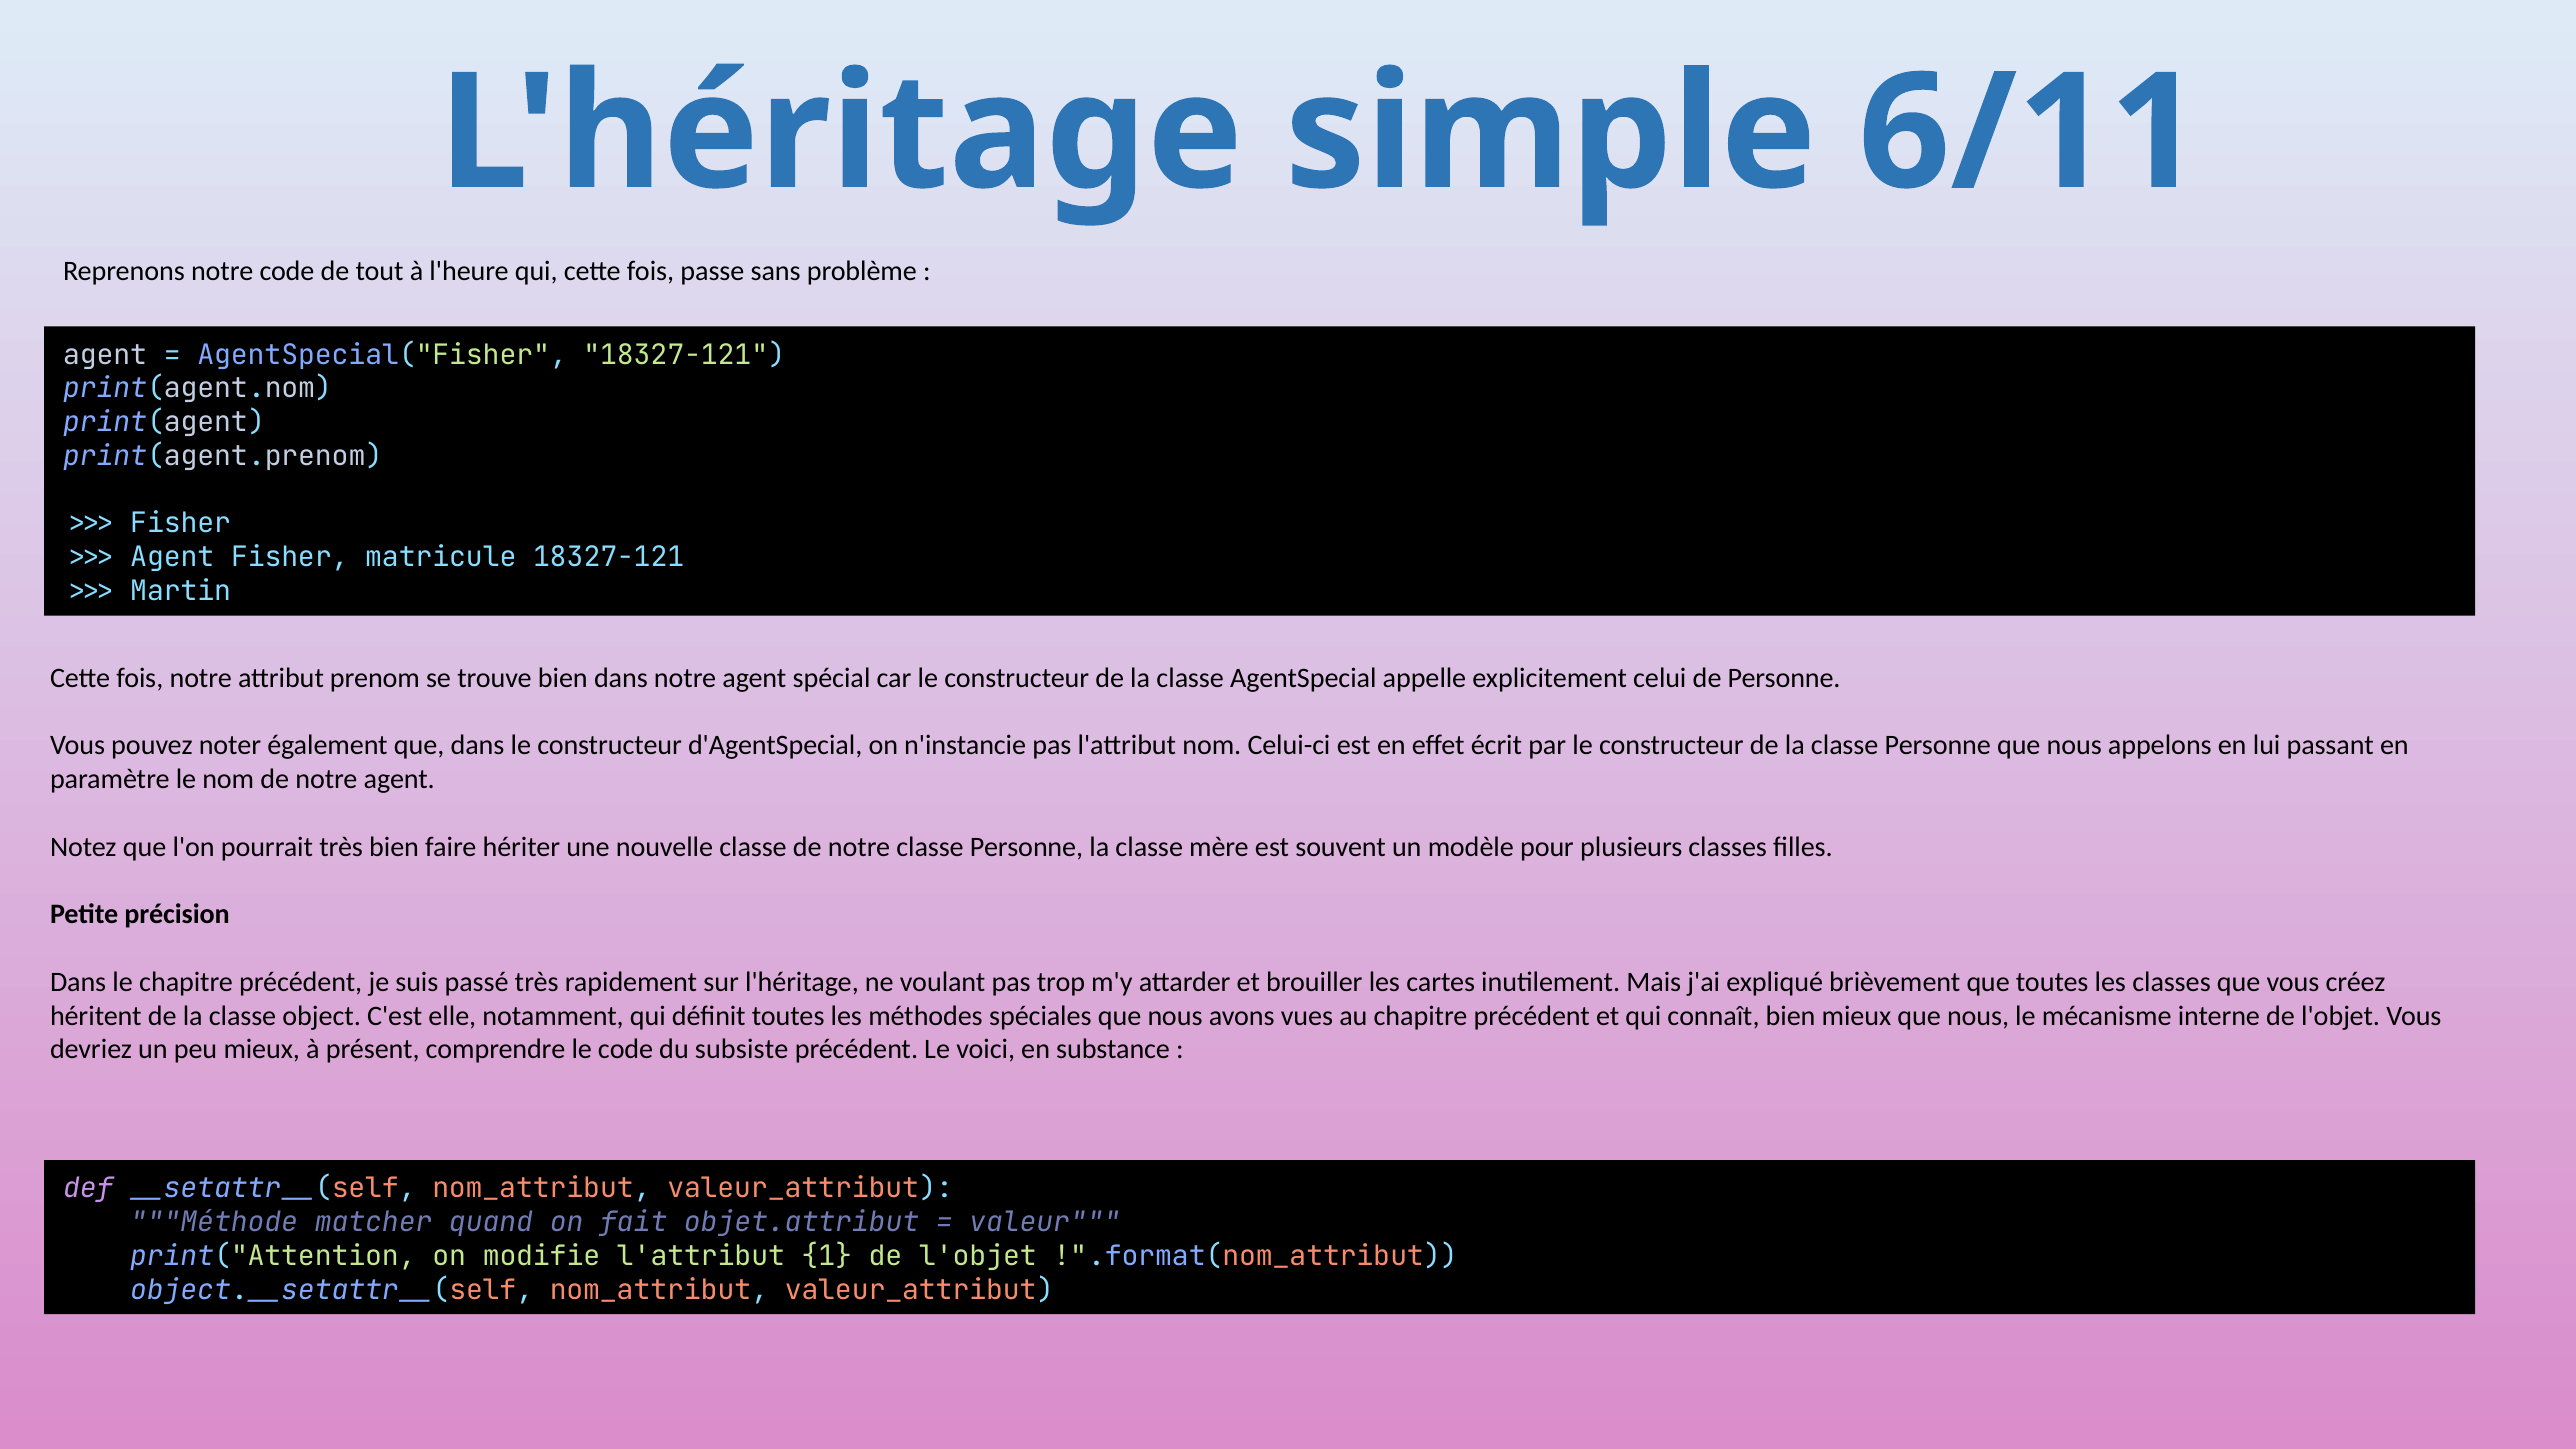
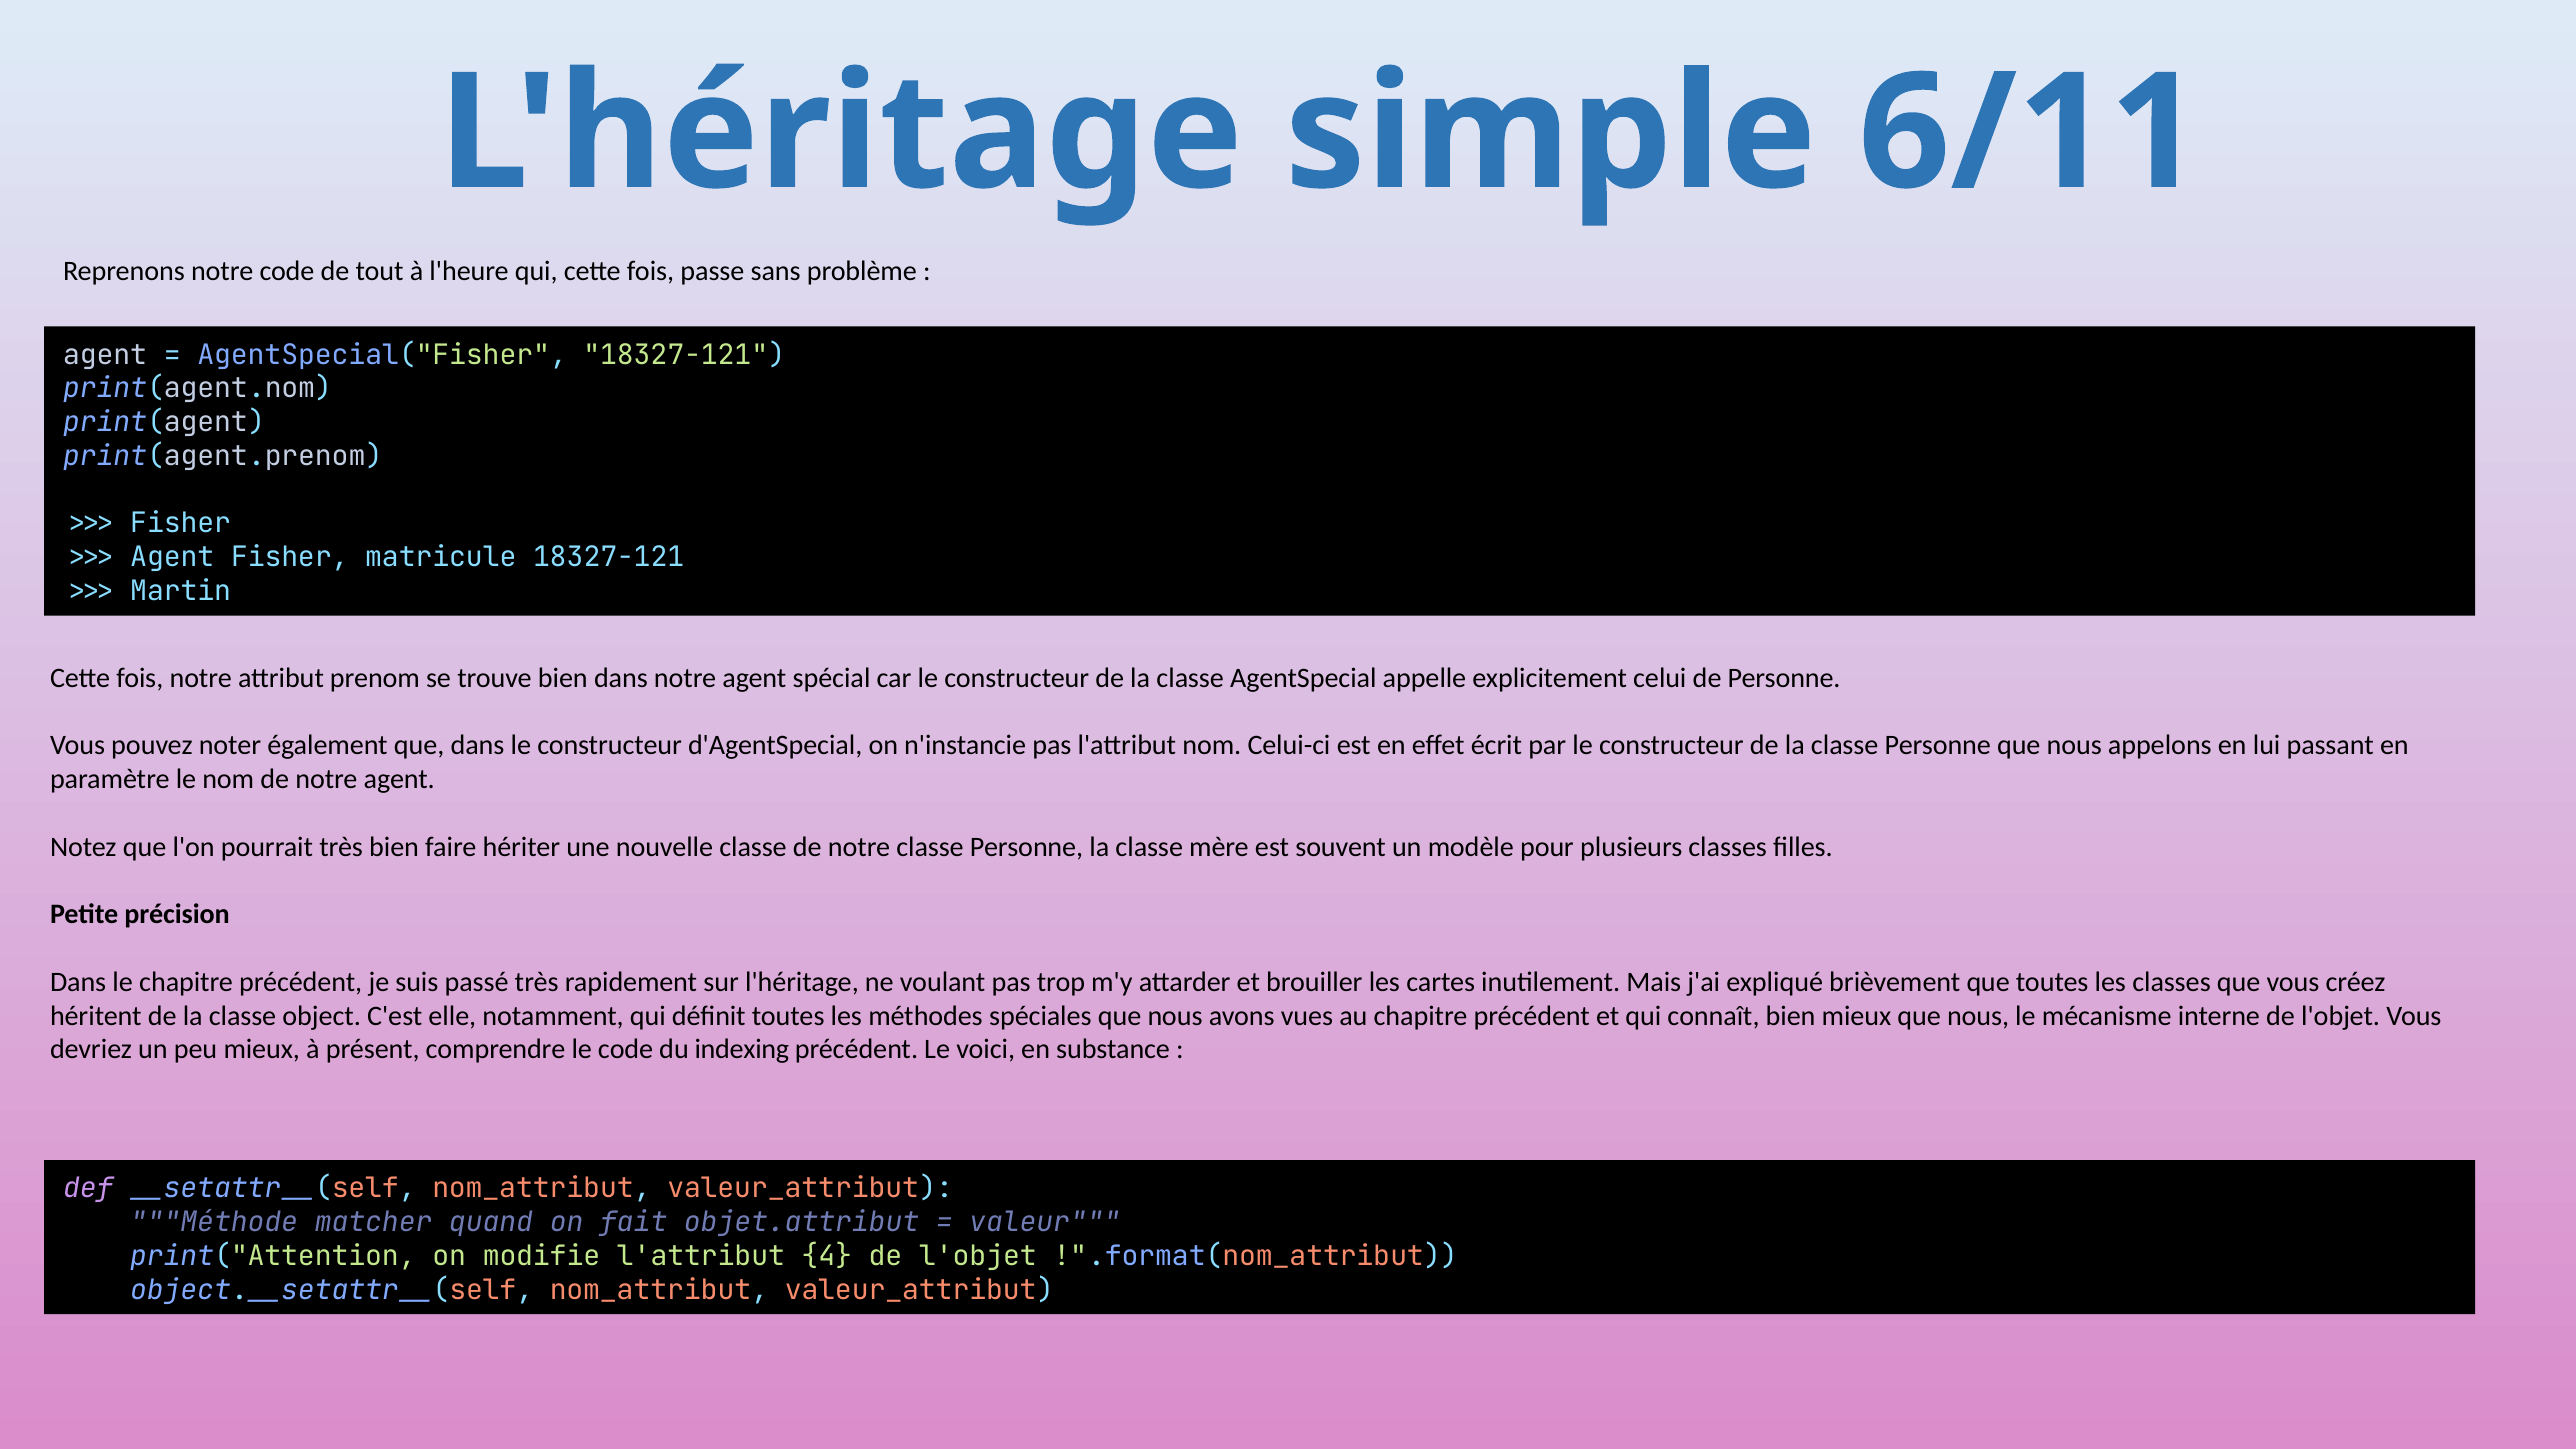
subsiste: subsiste -> indexing (742, 1050)
1: 1 -> 4 (827, 1256)
